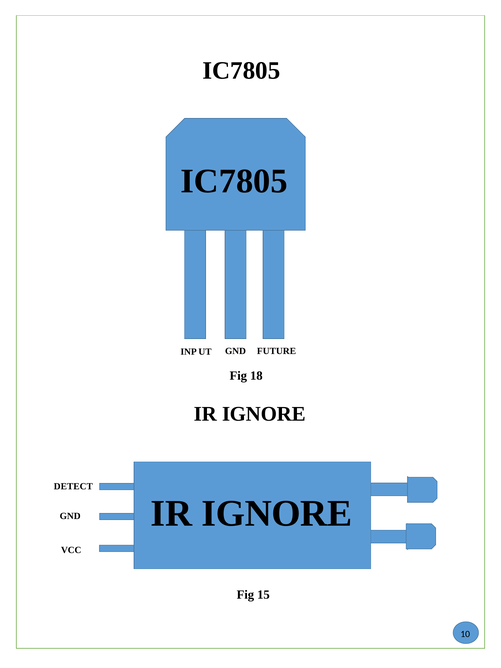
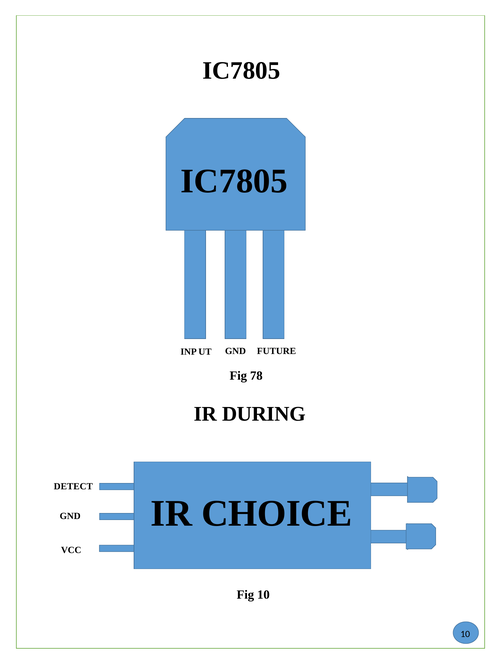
18: 18 -> 78 (256, 376)
IGNORE: IGNORE -> DURING (264, 414)
IGNORE: IGNORE -> CHOICE (277, 513)
Fig 15: 15 -> 10 (263, 595)
